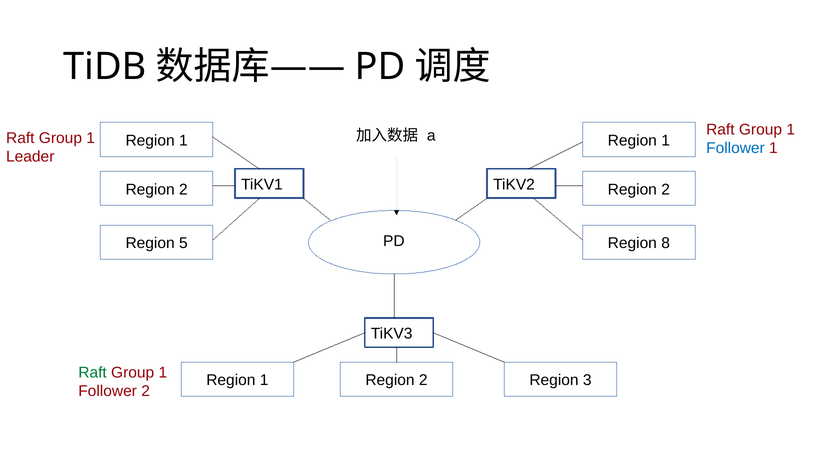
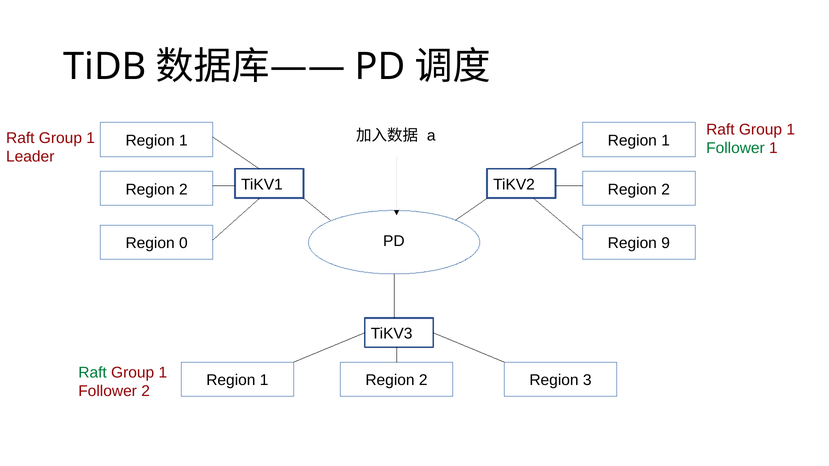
Follower colour: blue -> green (735, 148)
5: 5 -> 0 (183, 243)
8: 8 -> 9 (666, 243)
